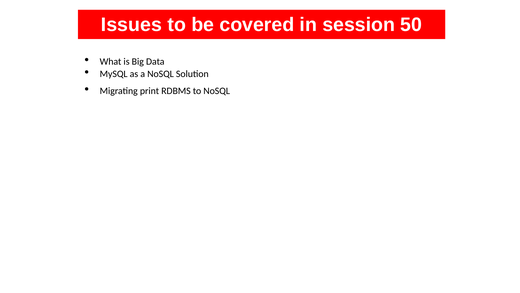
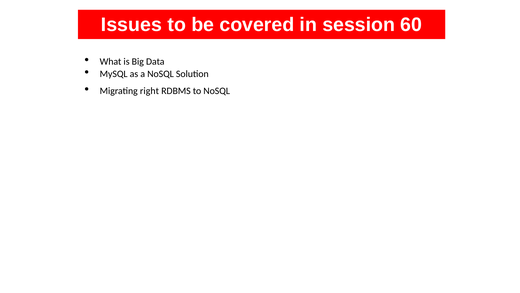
50: 50 -> 60 (411, 25)
print: print -> right (149, 91)
